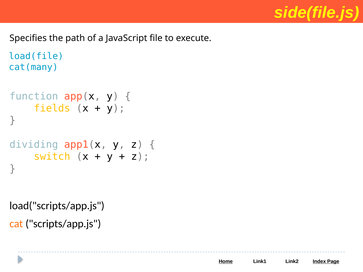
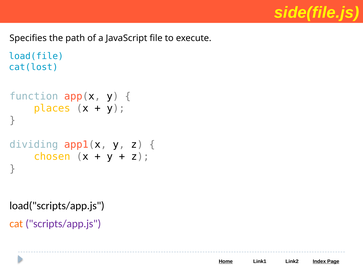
cat(many: cat(many -> cat(lost (33, 67)
fields: fields -> places (52, 108)
switch: switch -> chosen (52, 157)
scripts/app.js colour: black -> purple (63, 224)
